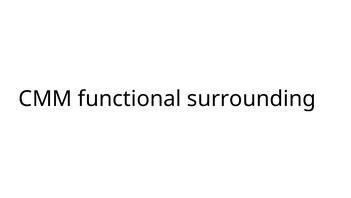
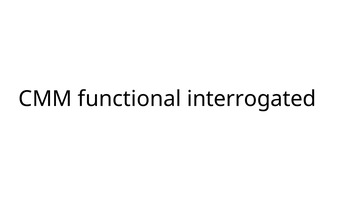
surrounding: surrounding -> interrogated (252, 99)
